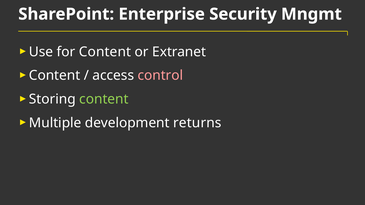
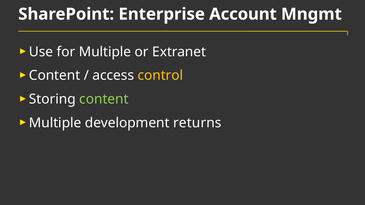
Security: Security -> Account (243, 14)
for Content: Content -> Multiple (105, 52)
control colour: pink -> yellow (160, 76)
